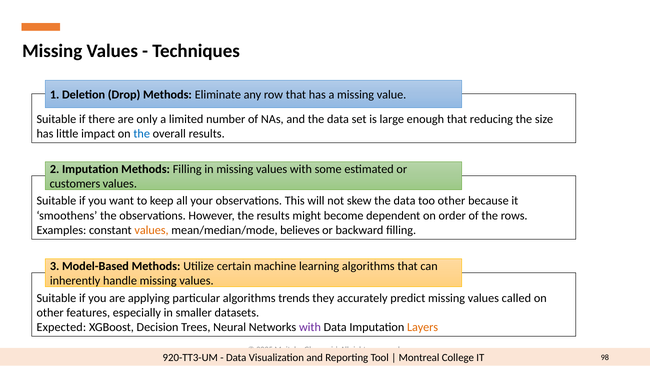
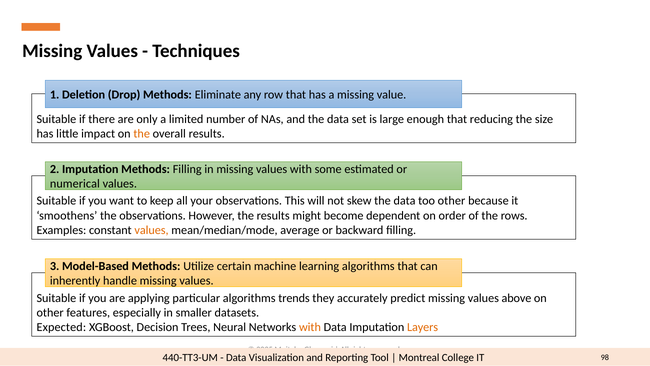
the colour: blue -> orange (142, 134)
customers: customers -> numerical (75, 184)
believes: believes -> average (300, 230)
called: called -> above (516, 298)
with colour: purple -> orange (310, 327)
920-TT3-UM: 920-TT3-UM -> 440-TT3-UM (190, 357)
